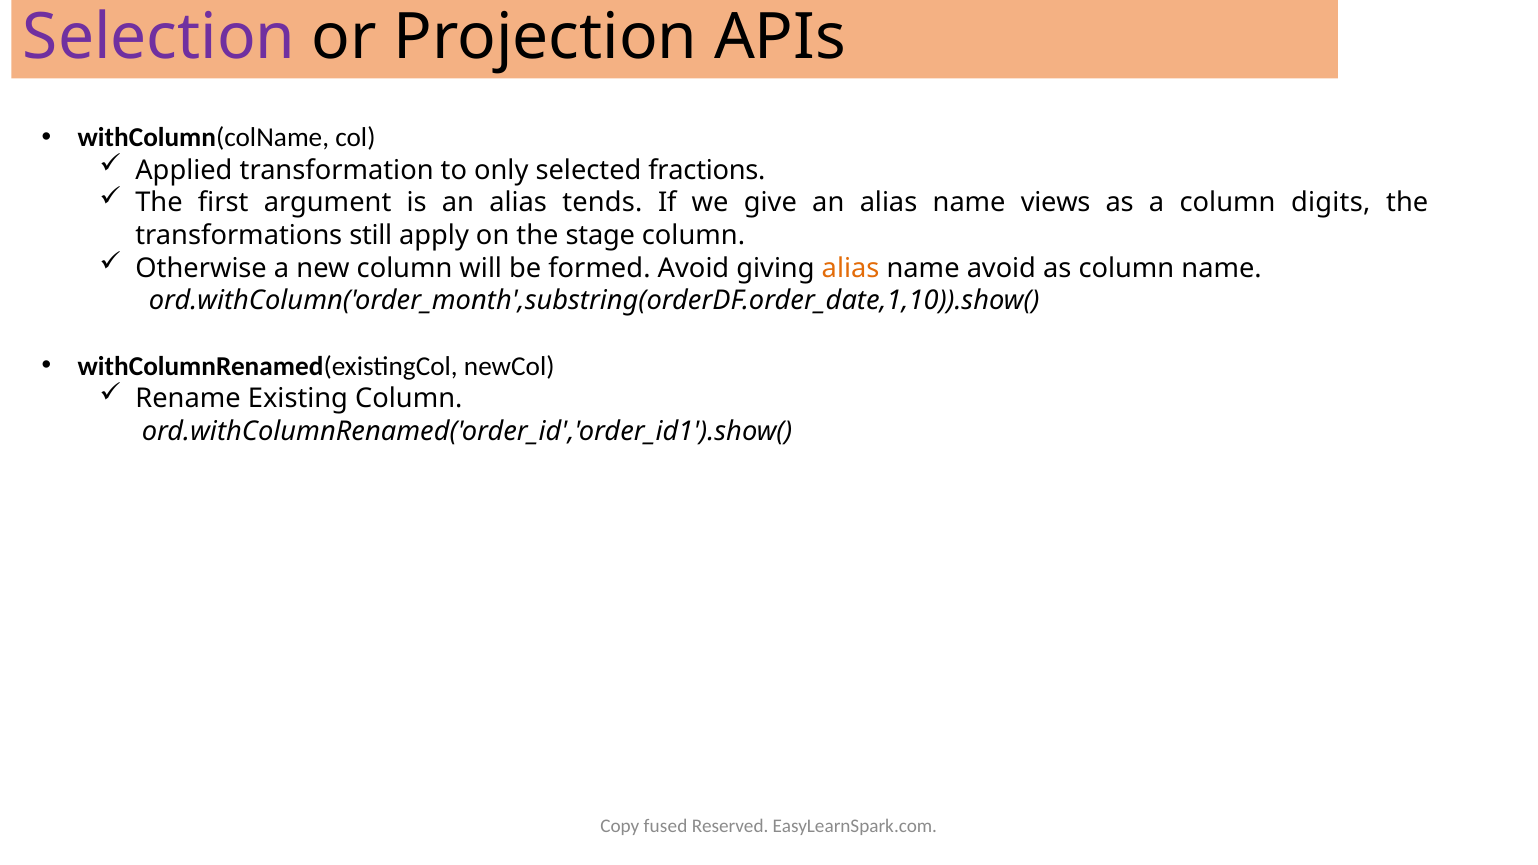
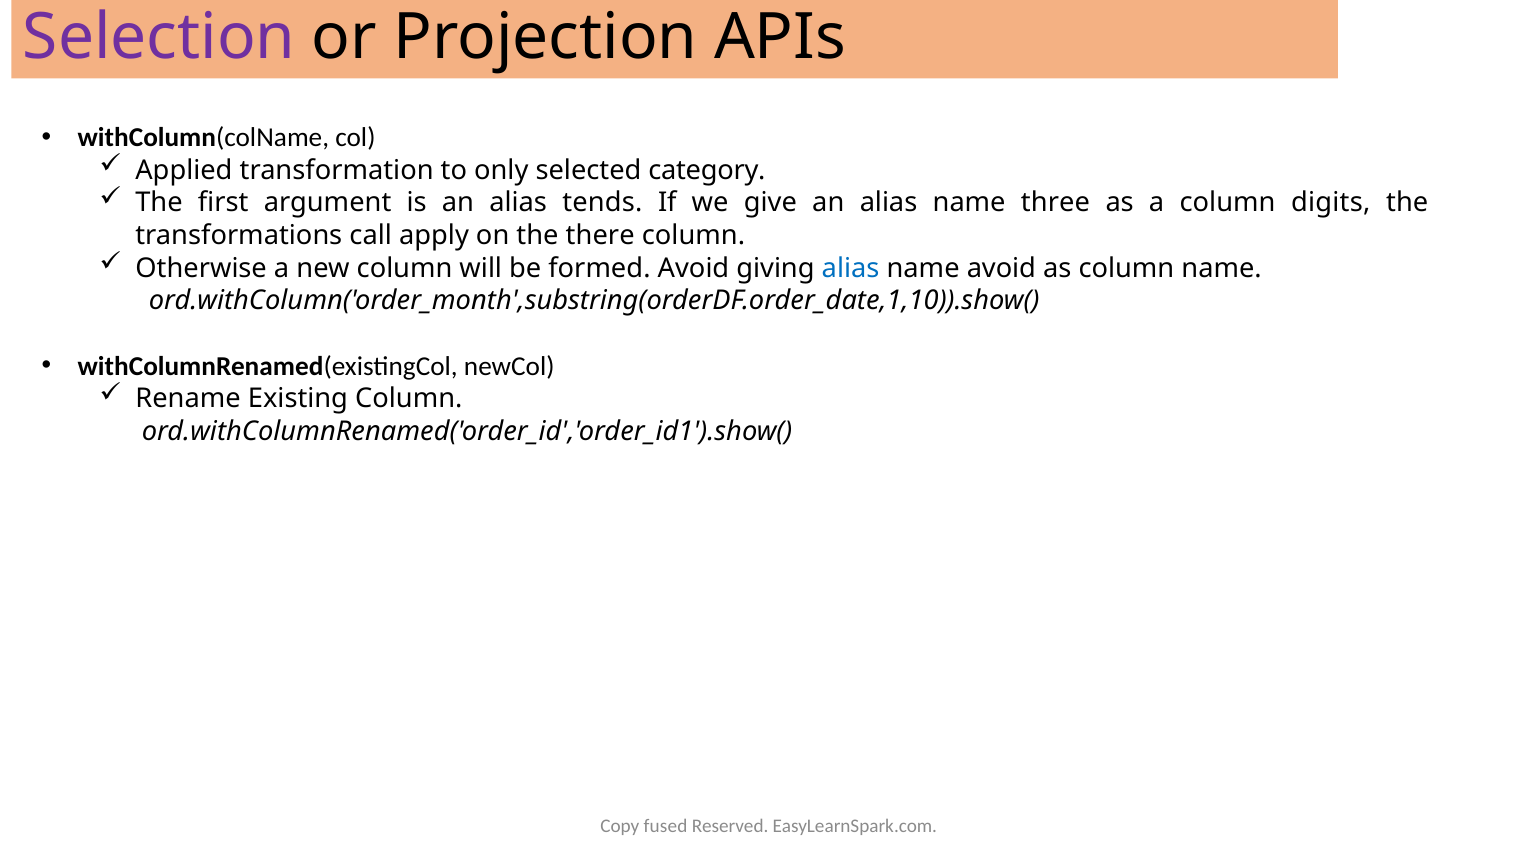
fractions: fractions -> category (707, 170)
views: views -> three (1055, 203)
still: still -> call (371, 236)
stage: stage -> there (600, 236)
alias colour: orange -> blue (851, 268)
